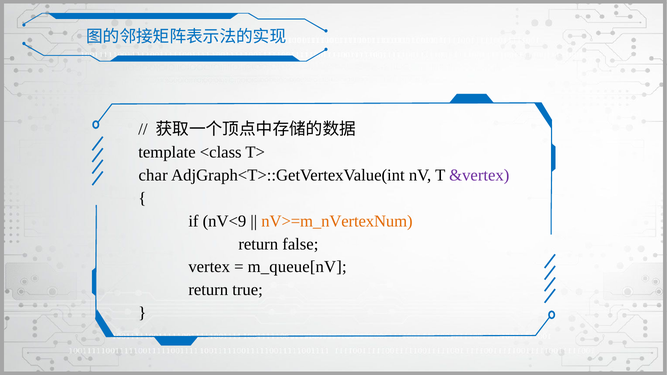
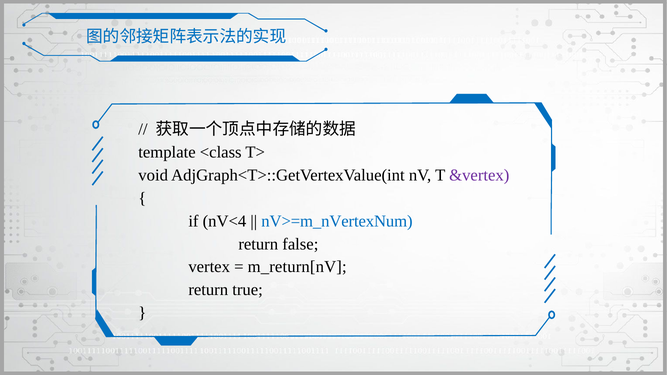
char: char -> void (153, 175)
nV<9: nV<9 -> nV<4 (225, 221)
nV>=m_nVertexNum colour: orange -> blue (337, 221)
m_queue[nV: m_queue[nV -> m_return[nV (297, 267)
